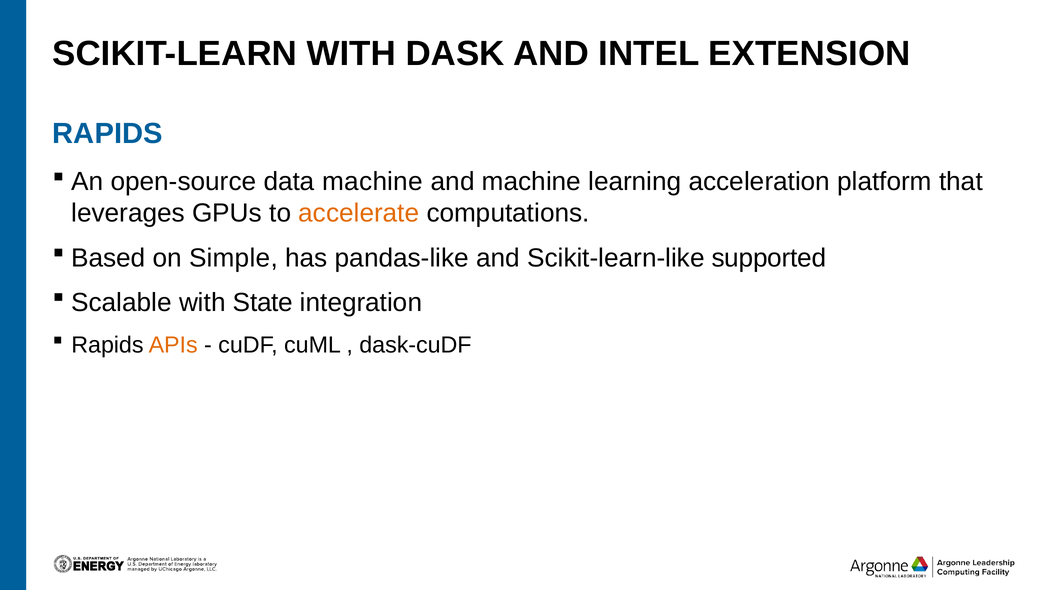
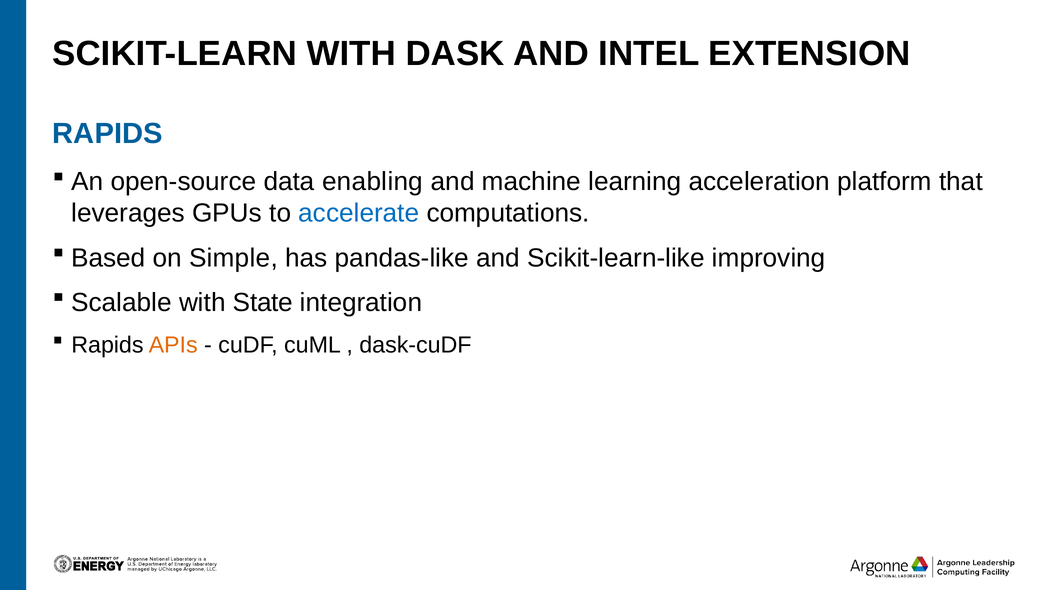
data machine: machine -> enabling (373, 182)
accelerate colour: orange -> blue (359, 213)
supported: supported -> improving (769, 258)
